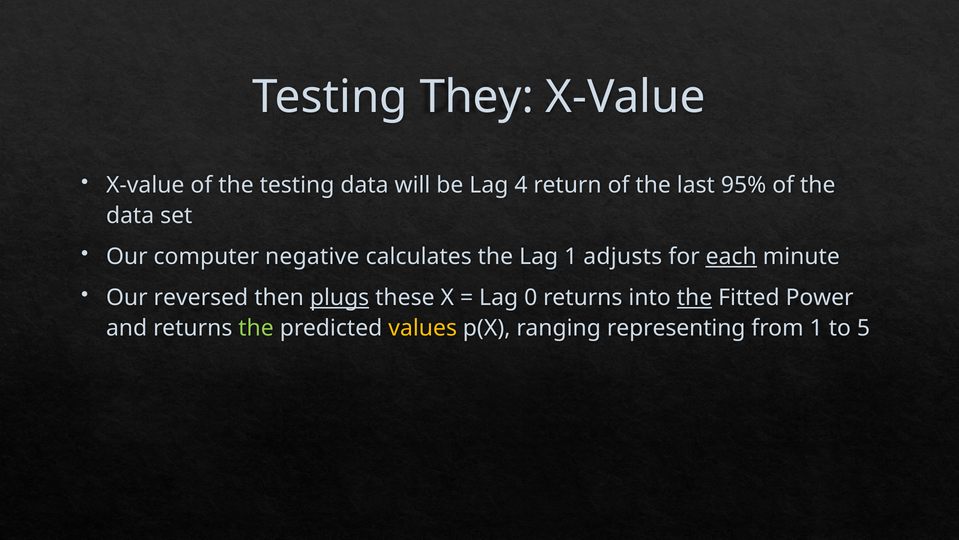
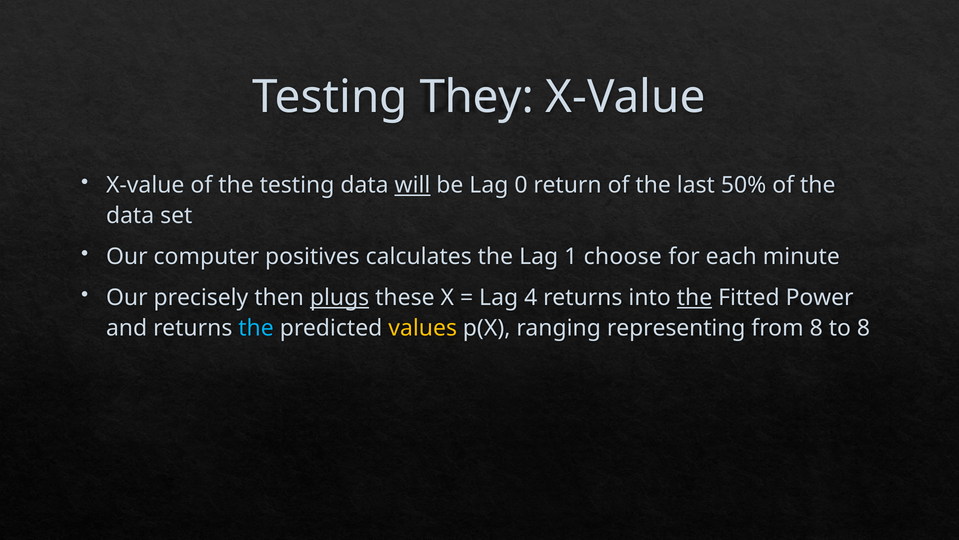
will underline: none -> present (413, 185)
4: 4 -> 0 (521, 185)
95%: 95% -> 50% (744, 185)
negative: negative -> positives (312, 256)
adjusts: adjusts -> choose (623, 256)
each underline: present -> none (731, 256)
reversed: reversed -> precisely (201, 297)
0: 0 -> 4 (531, 297)
the colour: light green -> light blue (256, 328)
from 1: 1 -> 8 (816, 328)
to 5: 5 -> 8 (863, 328)
